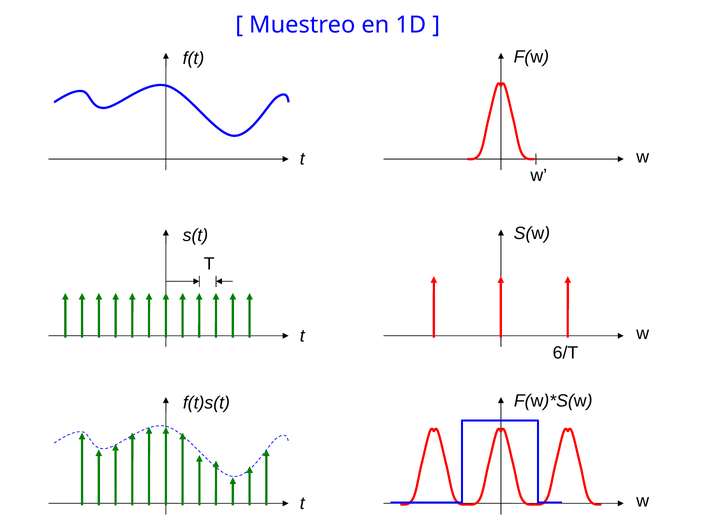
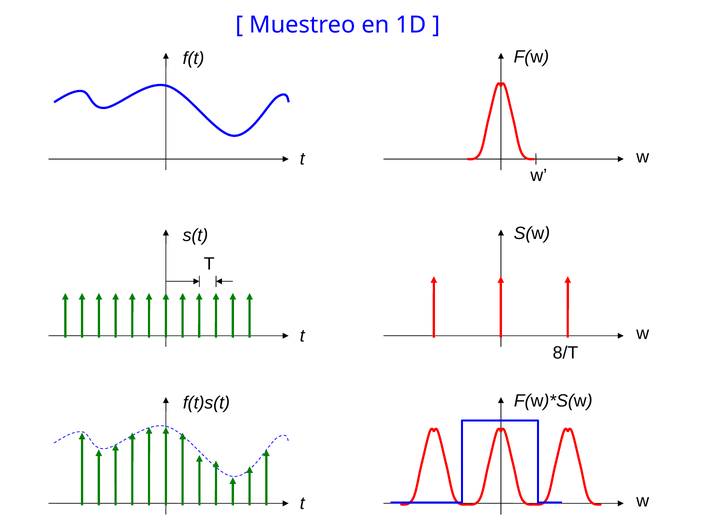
6/T: 6/T -> 8/T (565, 353)
